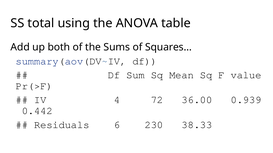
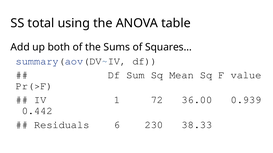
4: 4 -> 1 (117, 100)
